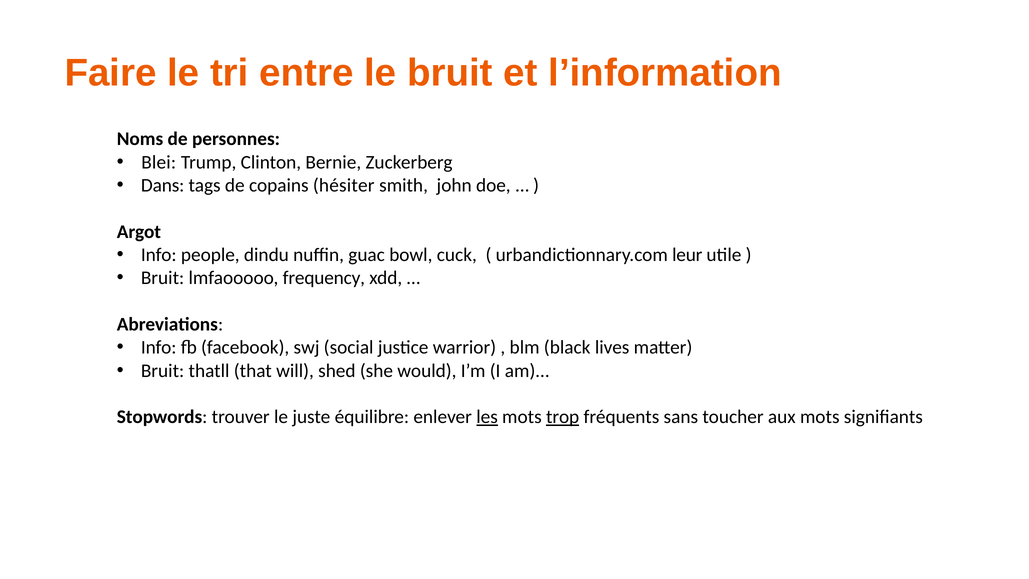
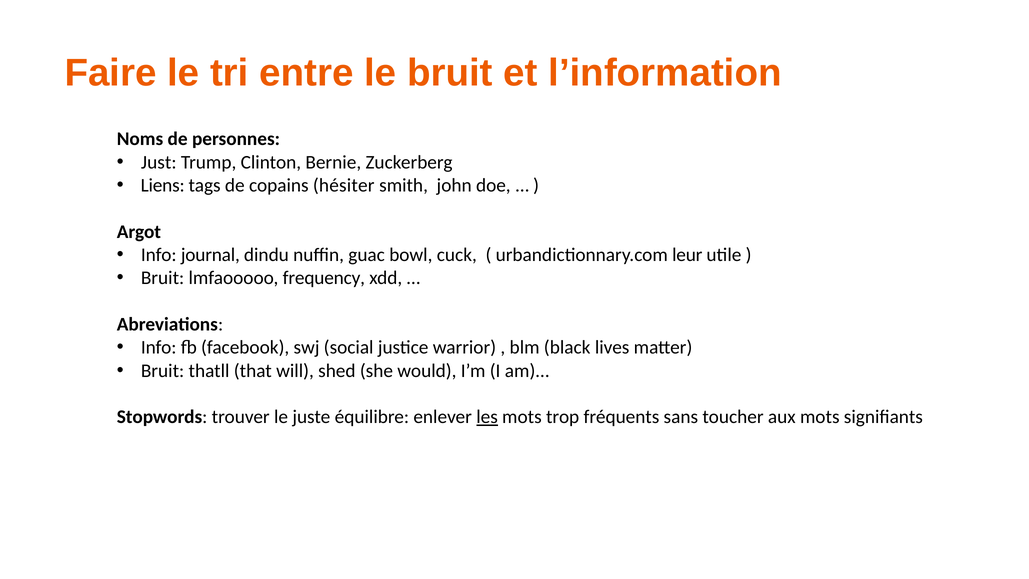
Blei: Blei -> Just (159, 162)
Dans: Dans -> Liens (163, 185)
people: people -> journal (210, 255)
trop underline: present -> none (563, 417)
